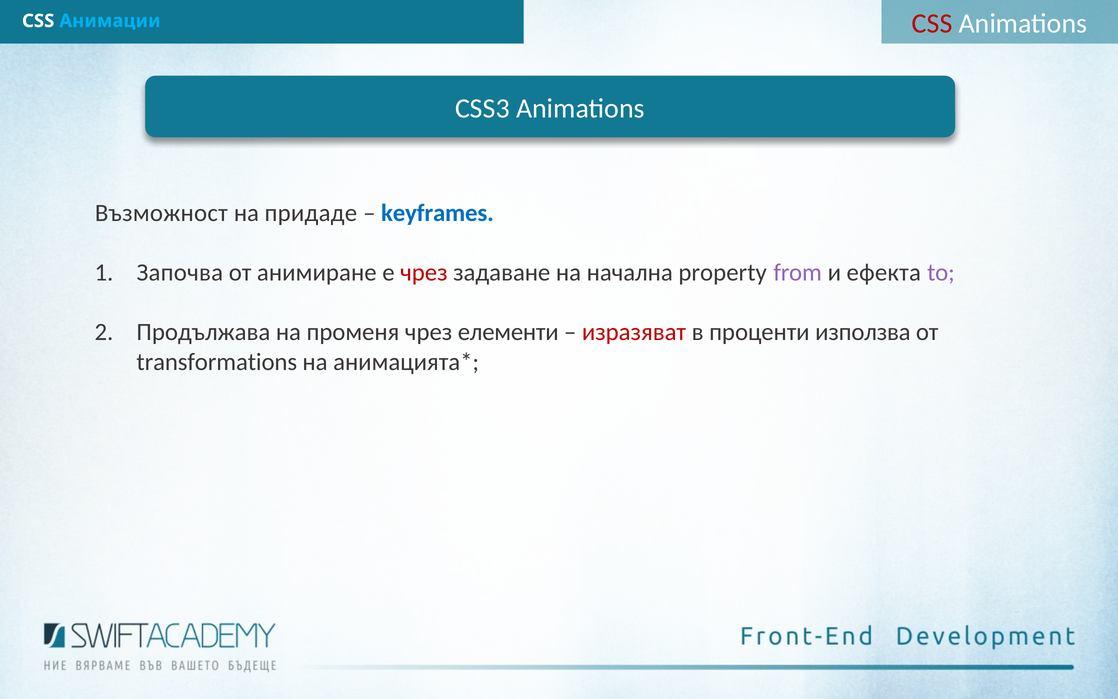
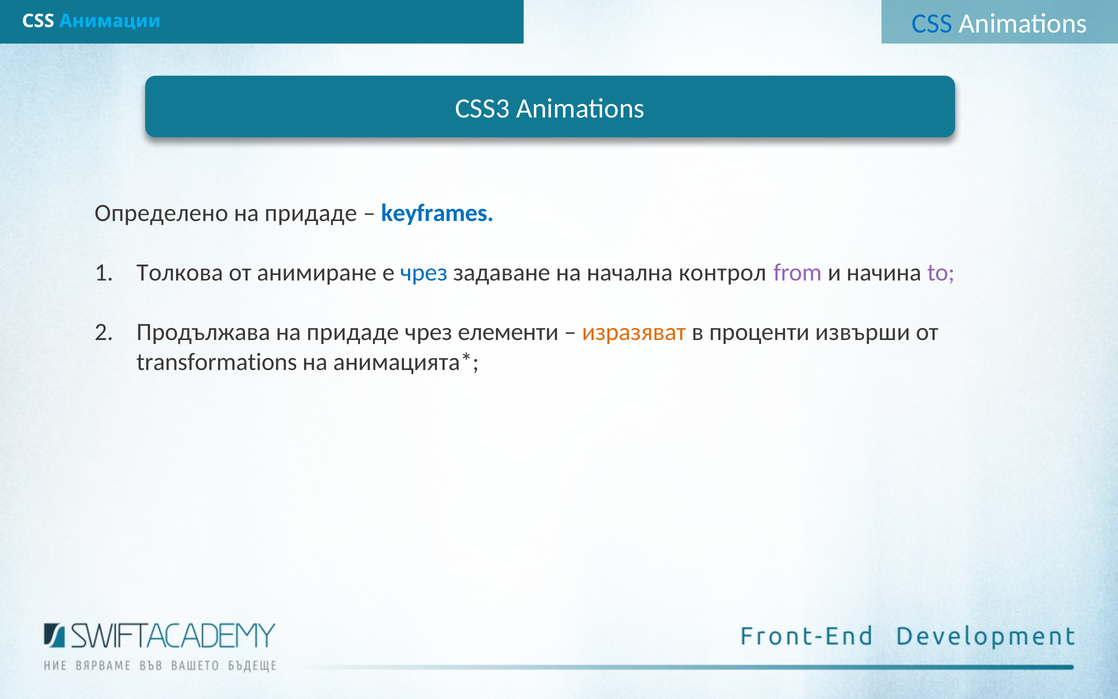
CSS colour: red -> blue (932, 24)
Възможност: Възможност -> Определено (161, 213)
Започва: Започва -> Толкова (180, 273)
чрез colour: red -> blue (424, 273)
property: property -> контрол (722, 273)
ефекта: ефекта -> начина (884, 273)
променя: променя -> придаде (353, 332)
изразяват colour: red -> orange (634, 332)
използва: използва -> извърши (863, 332)
